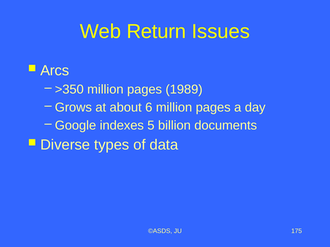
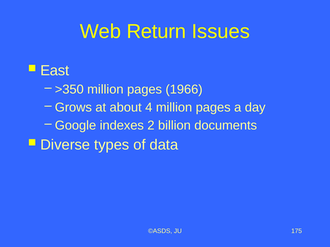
Arcs: Arcs -> East (55, 71)
1989: 1989 -> 1966 (184, 90)
6: 6 -> 4 (149, 108)
5: 5 -> 2 (151, 126)
